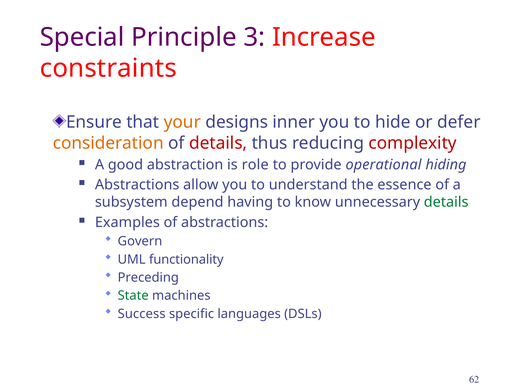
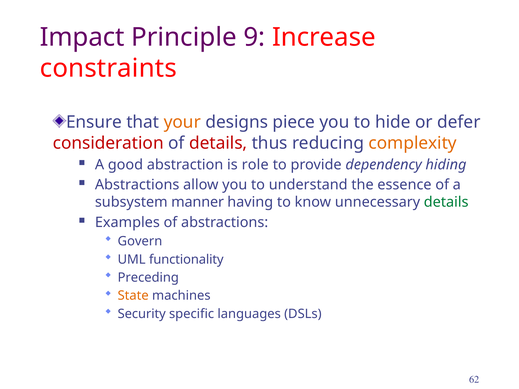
Special: Special -> Impact (82, 37)
3: 3 -> 9 (254, 37)
inner: inner -> piece (294, 122)
consideration colour: orange -> red (108, 143)
complexity colour: red -> orange (413, 143)
operational: operational -> dependency (384, 165)
depend: depend -> manner (198, 202)
State colour: green -> orange (133, 296)
Success: Success -> Security (142, 314)
